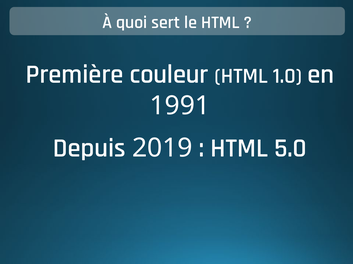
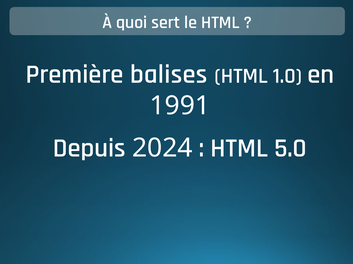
couleur: couleur -> balises (169, 74)
2019: 2019 -> 2024 (162, 148)
